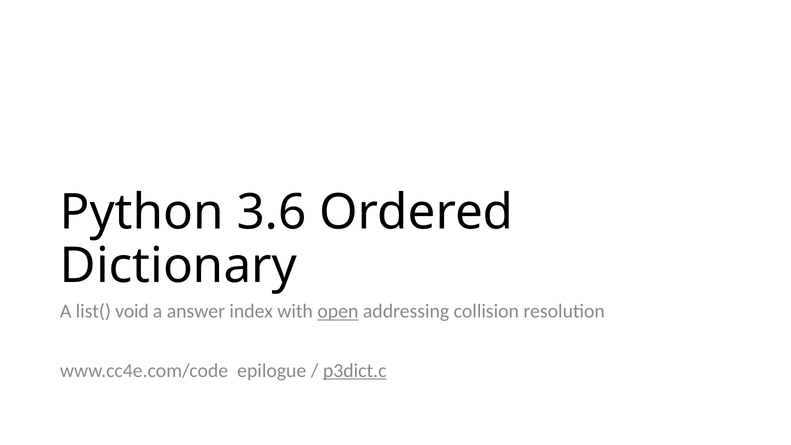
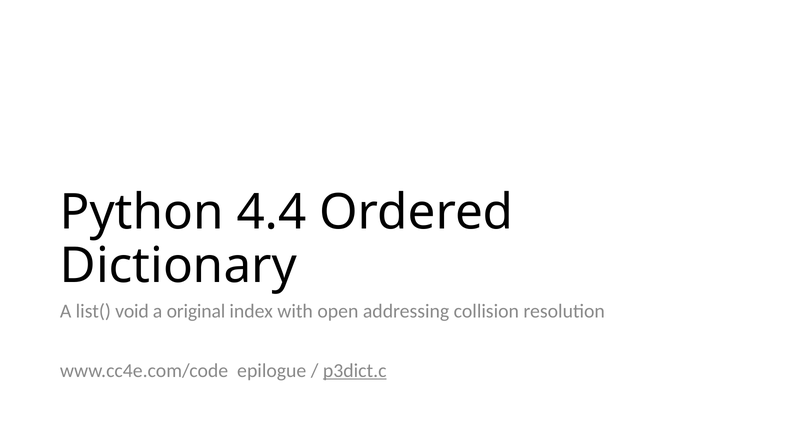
3.6: 3.6 -> 4.4 (272, 213)
answer: answer -> original (196, 311)
open underline: present -> none (338, 311)
